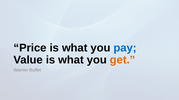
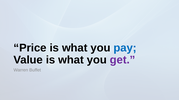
get colour: orange -> purple (123, 60)
